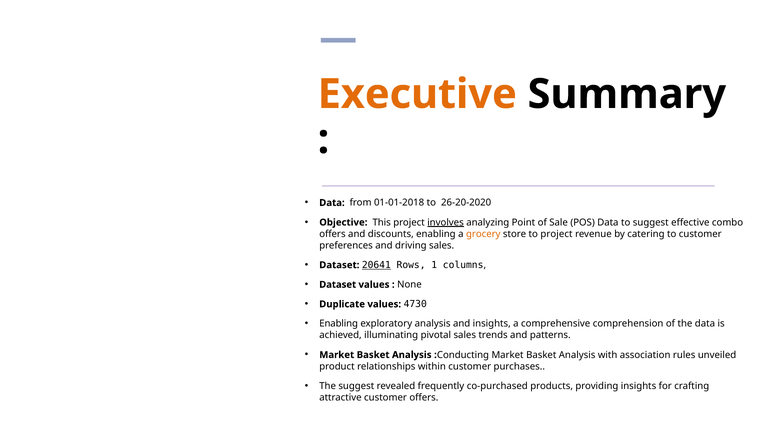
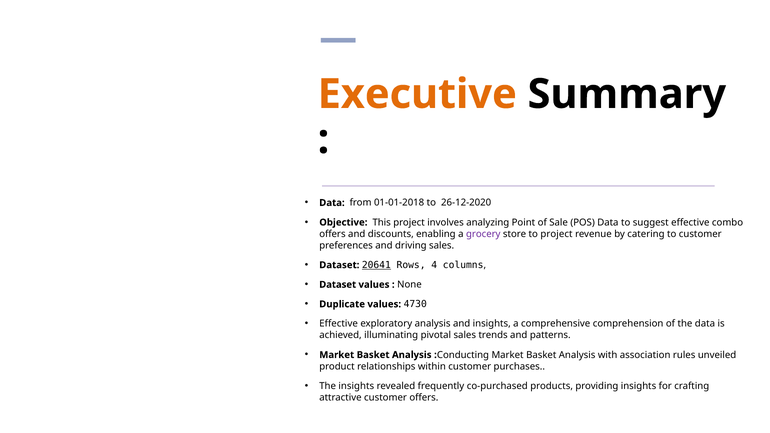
26-20-2020: 26-20-2020 -> 26-12-2020 (466, 203)
involves underline: present -> none (446, 222)
grocery colour: orange -> purple (483, 234)
1: 1 -> 4 (434, 265)
Enabling: Enabling -> Effective (339, 324)
The suggest: suggest -> insights (356, 386)
